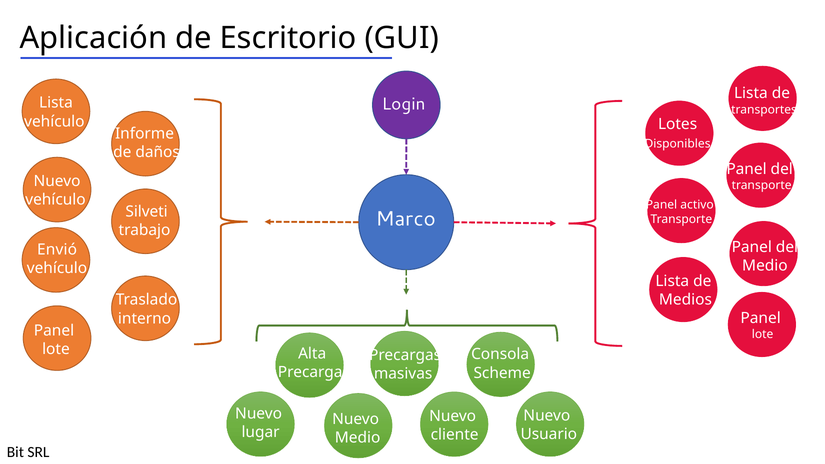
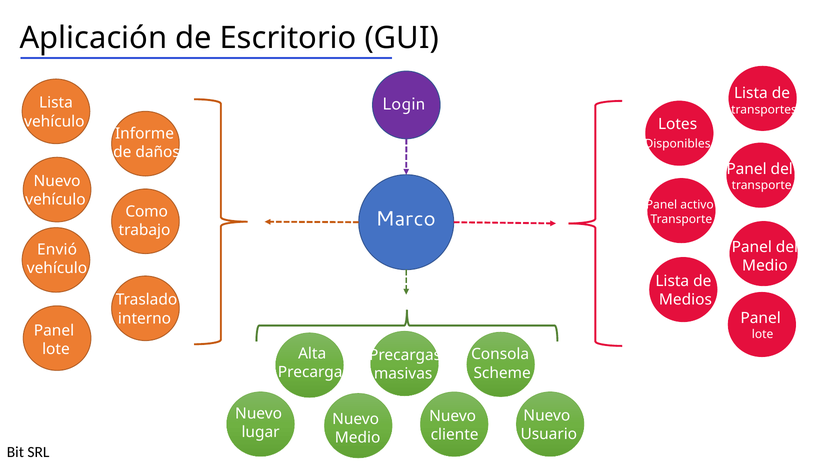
Silveti: Silveti -> Como (147, 212)
